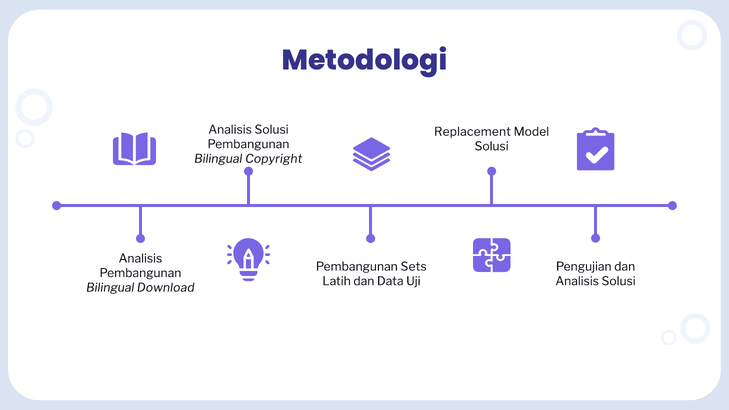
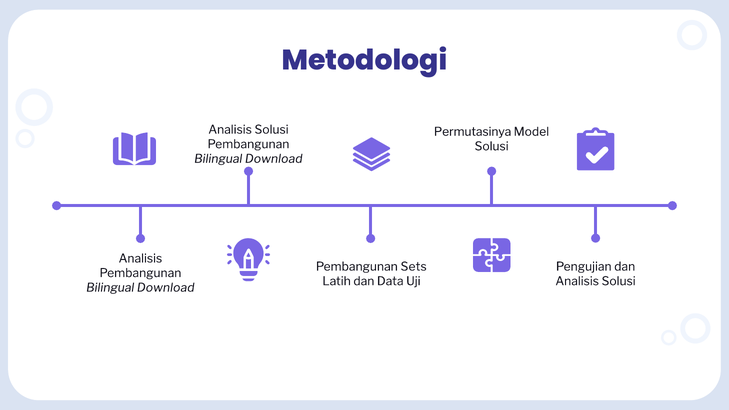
Replacement: Replacement -> Permutasinya (473, 132)
Copyright: Copyright -> Download (274, 159)
